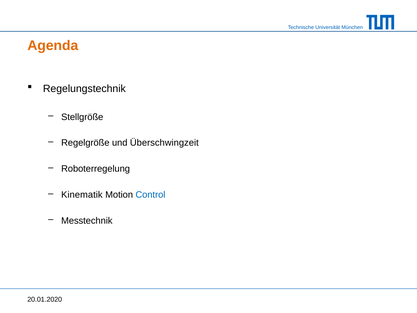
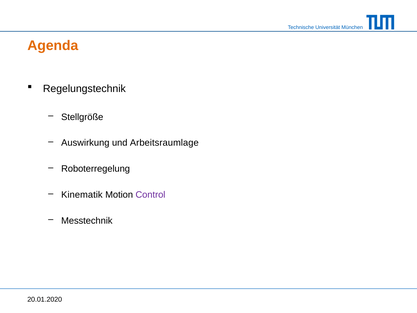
Regelgröße: Regelgröße -> Auswirkung (85, 143)
Überschwingzeit: Überschwingzeit -> Arbeitsraumlage (164, 143)
Control colour: blue -> purple (150, 195)
